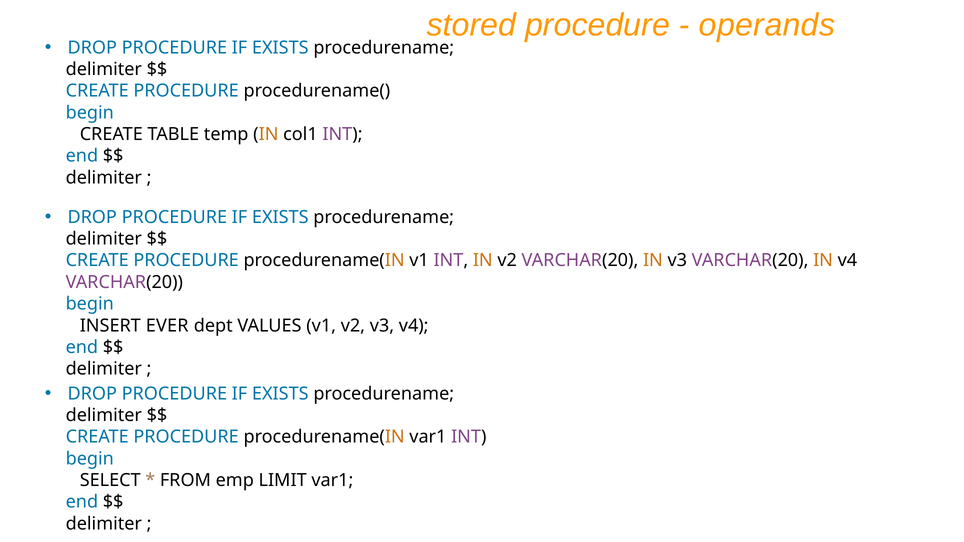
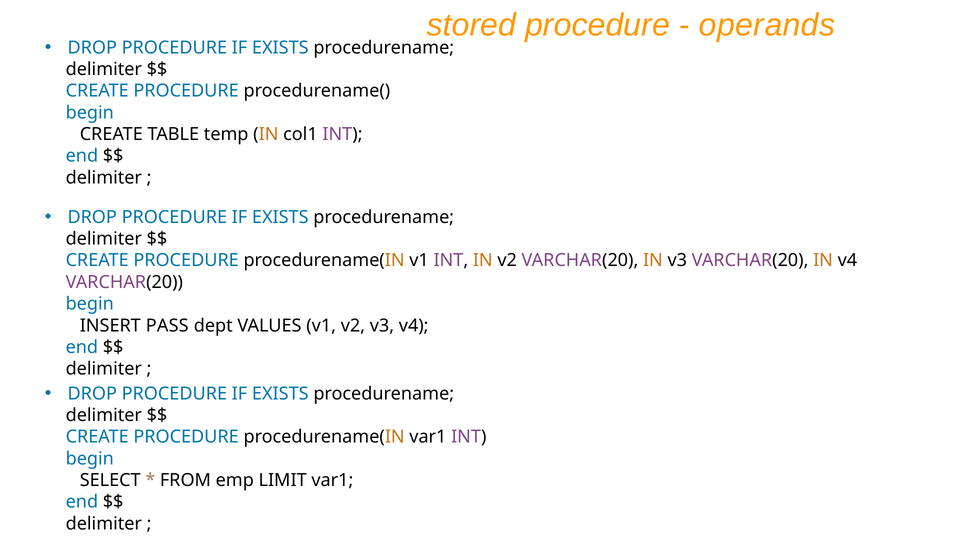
EVER: EVER -> PASS (167, 326)
